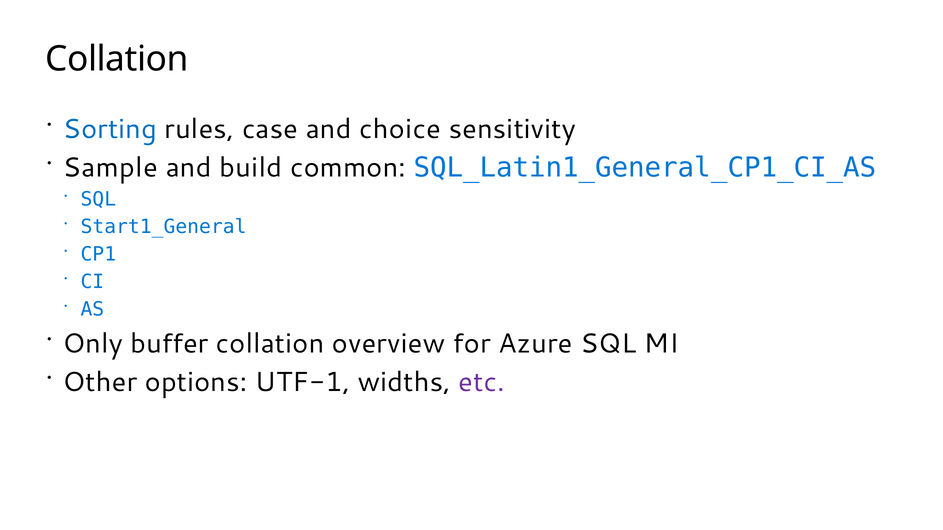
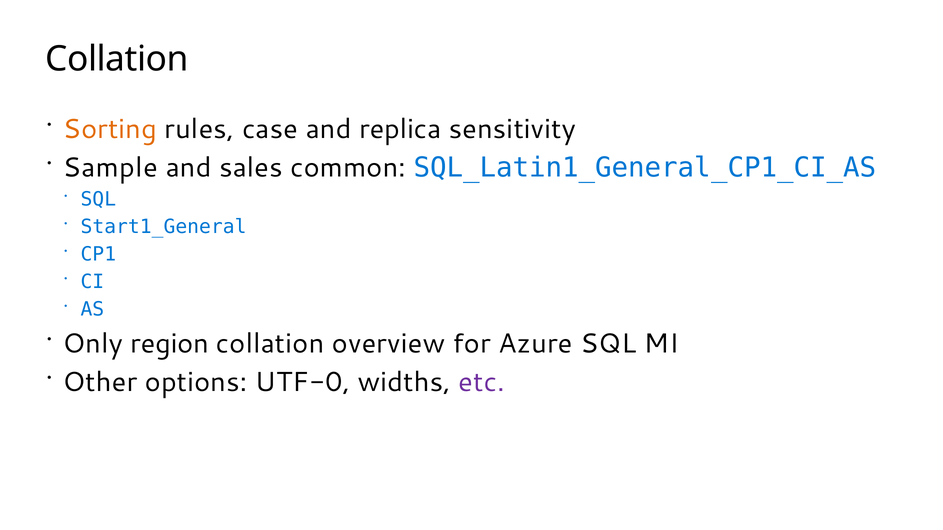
Sorting colour: blue -> orange (110, 129)
choice: choice -> replica (400, 129)
build: build -> sales (251, 168)
buffer: buffer -> region (170, 344)
UTF-1: UTF-1 -> UTF-0 (303, 383)
